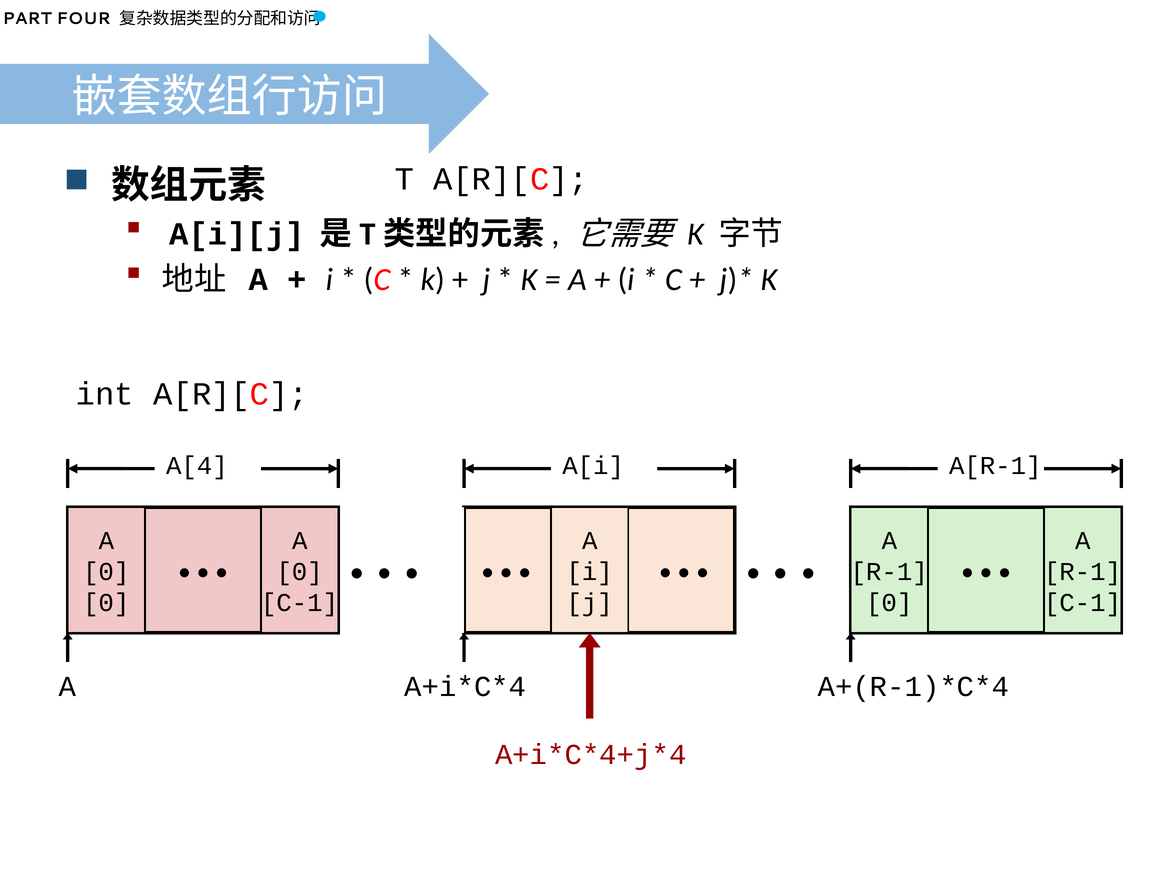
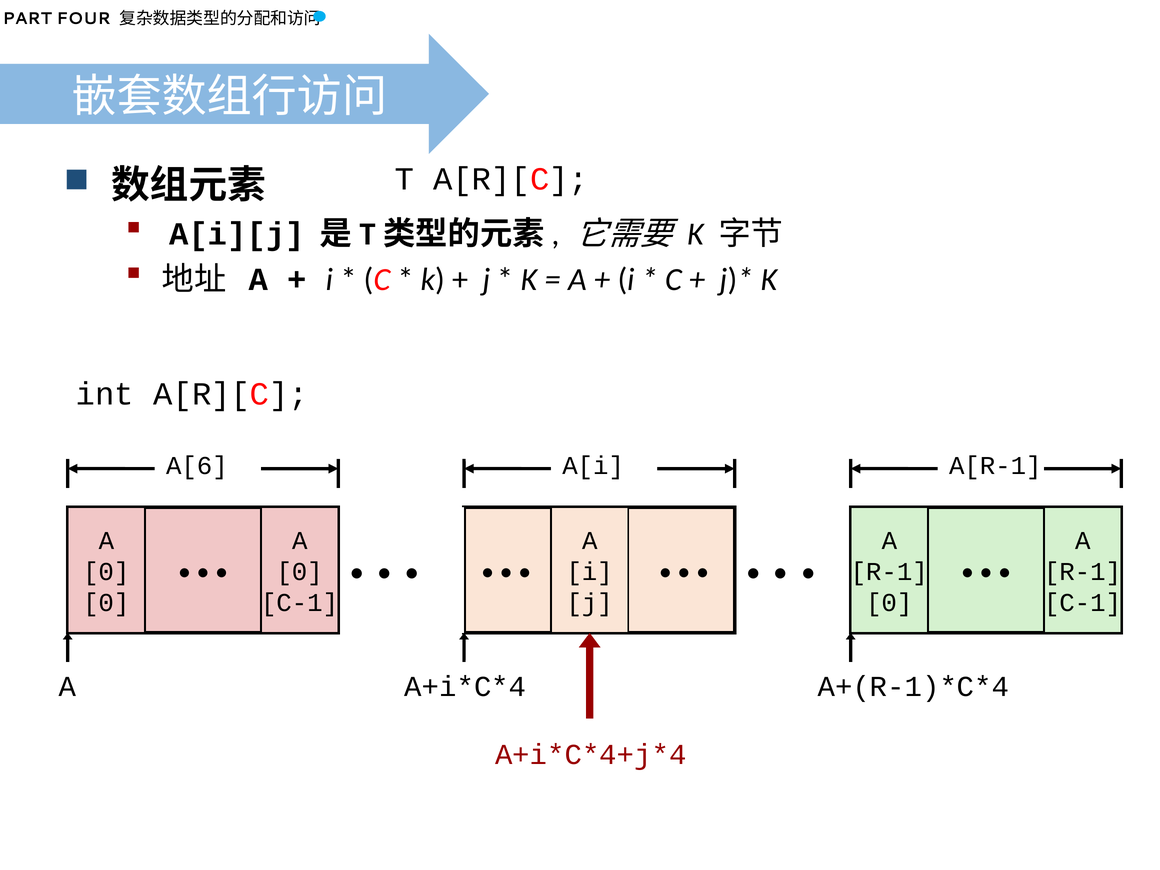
A[4: A[4 -> A[6 (197, 466)
